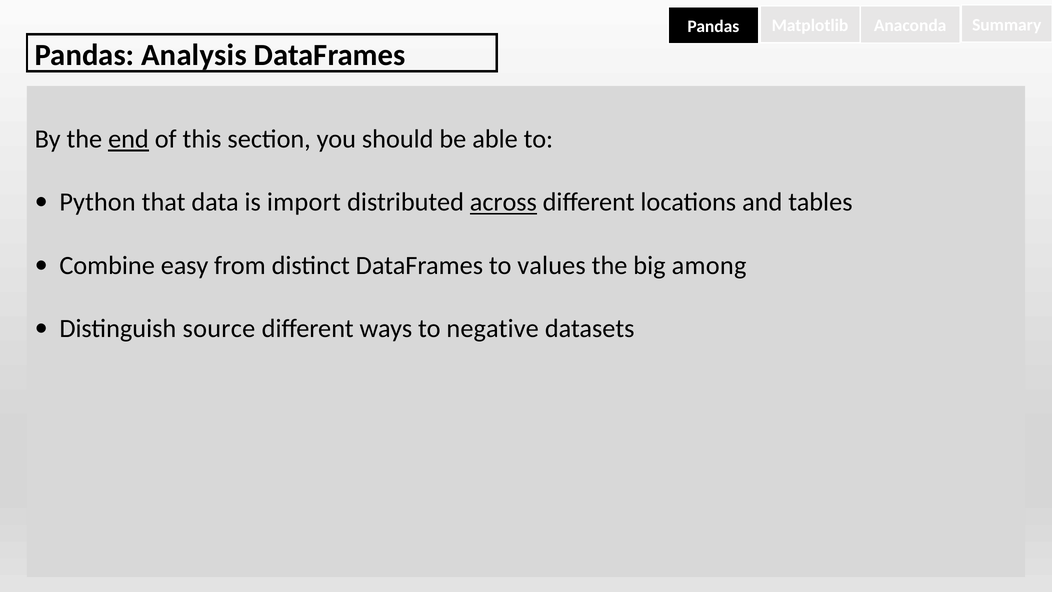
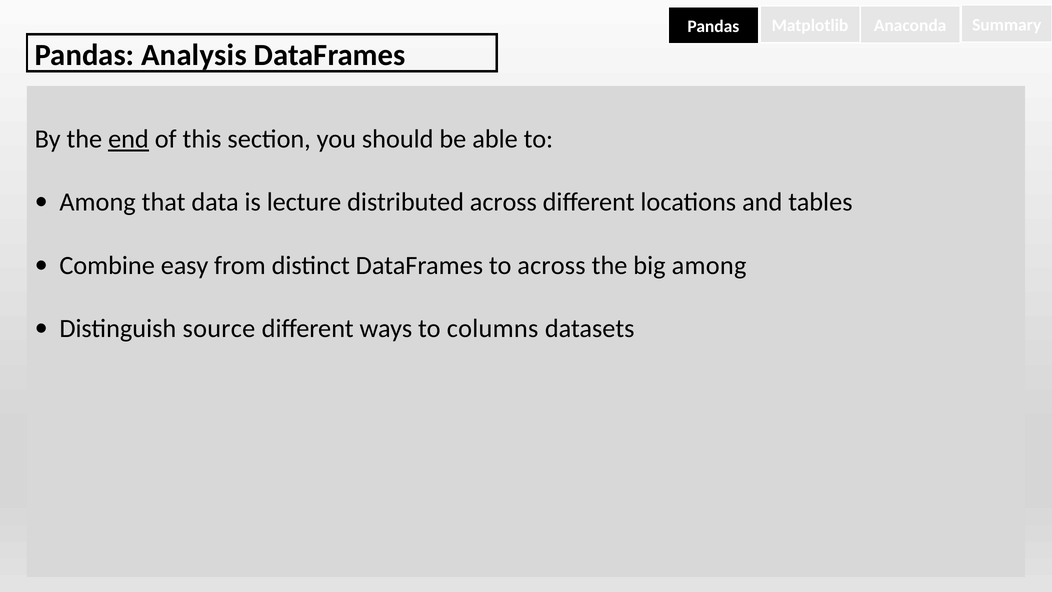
Python: Python -> Among (98, 202)
import: import -> lecture (304, 202)
across underline: present -> none (503, 202)
to values: values -> across (551, 265)
negative: negative -> columns (493, 328)
